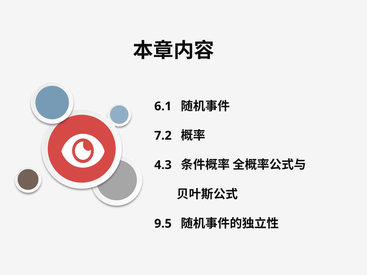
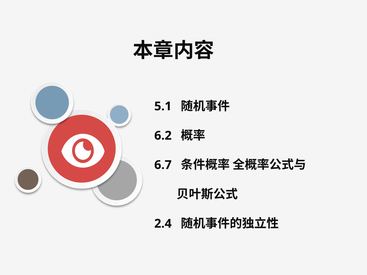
6.1: 6.1 -> 5.1 (163, 106)
7.2: 7.2 -> 6.2 (163, 136)
4.3: 4.3 -> 6.7 (163, 165)
9.5: 9.5 -> 2.4 (163, 224)
